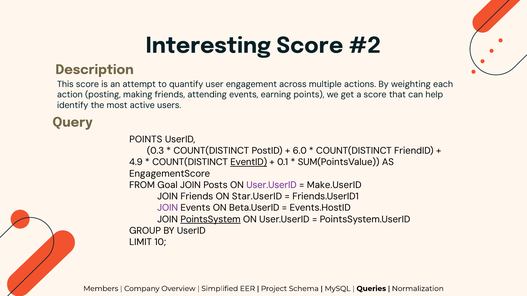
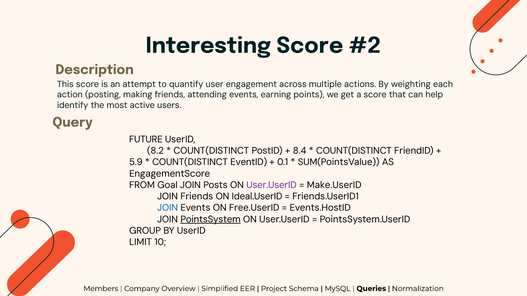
POINTS: POINTS -> FUTURE (146, 140)
0.3: 0.3 -> 8.2 (155, 151)
6.0: 6.0 -> 8.4 (300, 151)
4.9: 4.9 -> 5.9 (136, 162)
EventID underline: present -> none (249, 162)
Star.UserID: Star.UserID -> Ideal.UserID (257, 197)
JOIN colour: purple -> blue (168, 208)
Beta.UserID: Beta.UserID -> Free.UserID (254, 208)
